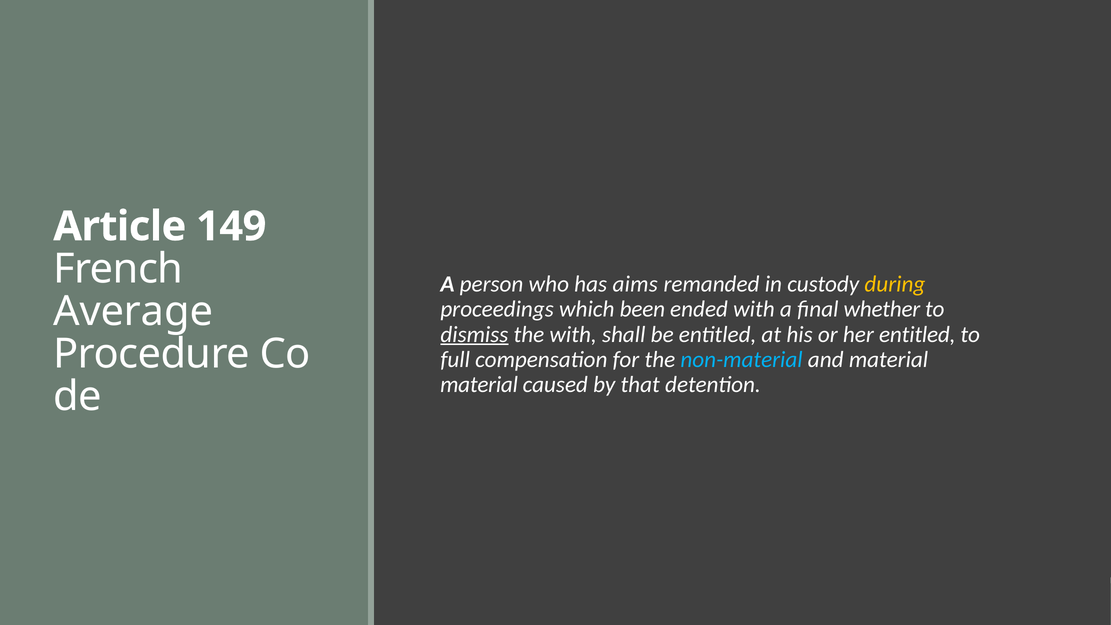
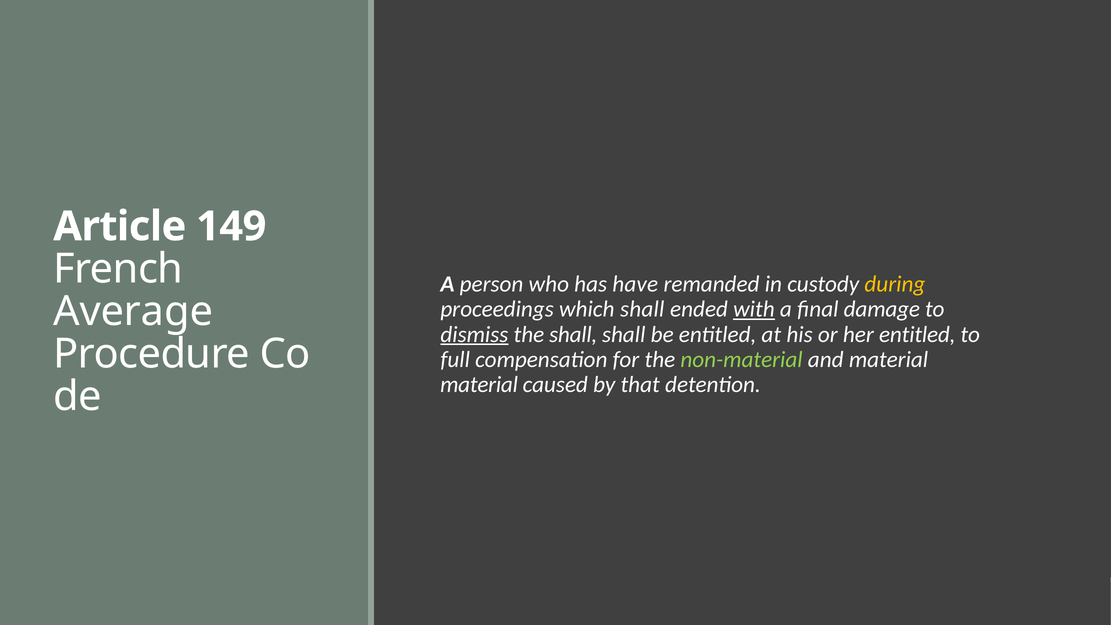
aims: aims -> have (635, 284)
which been: been -> shall (642, 309)
with underline: none -> present (754, 309)
whether: whether -> damage (882, 309)
the with: with -> shall (573, 334)
non-material colour: light blue -> light green (742, 359)
